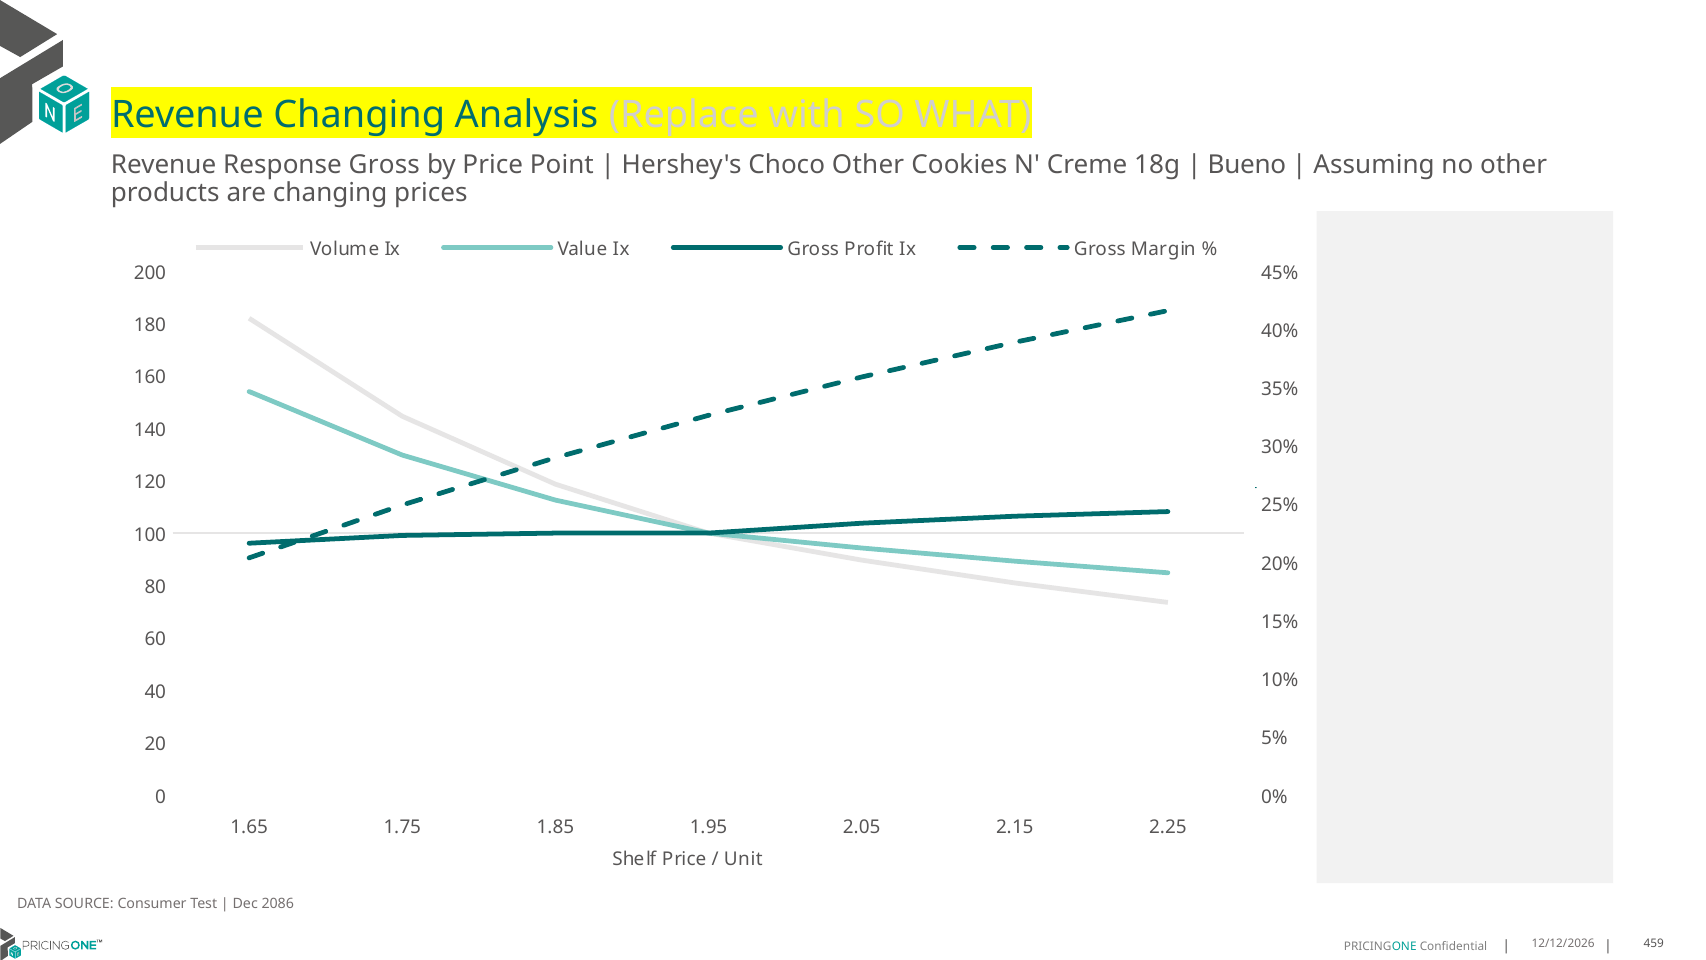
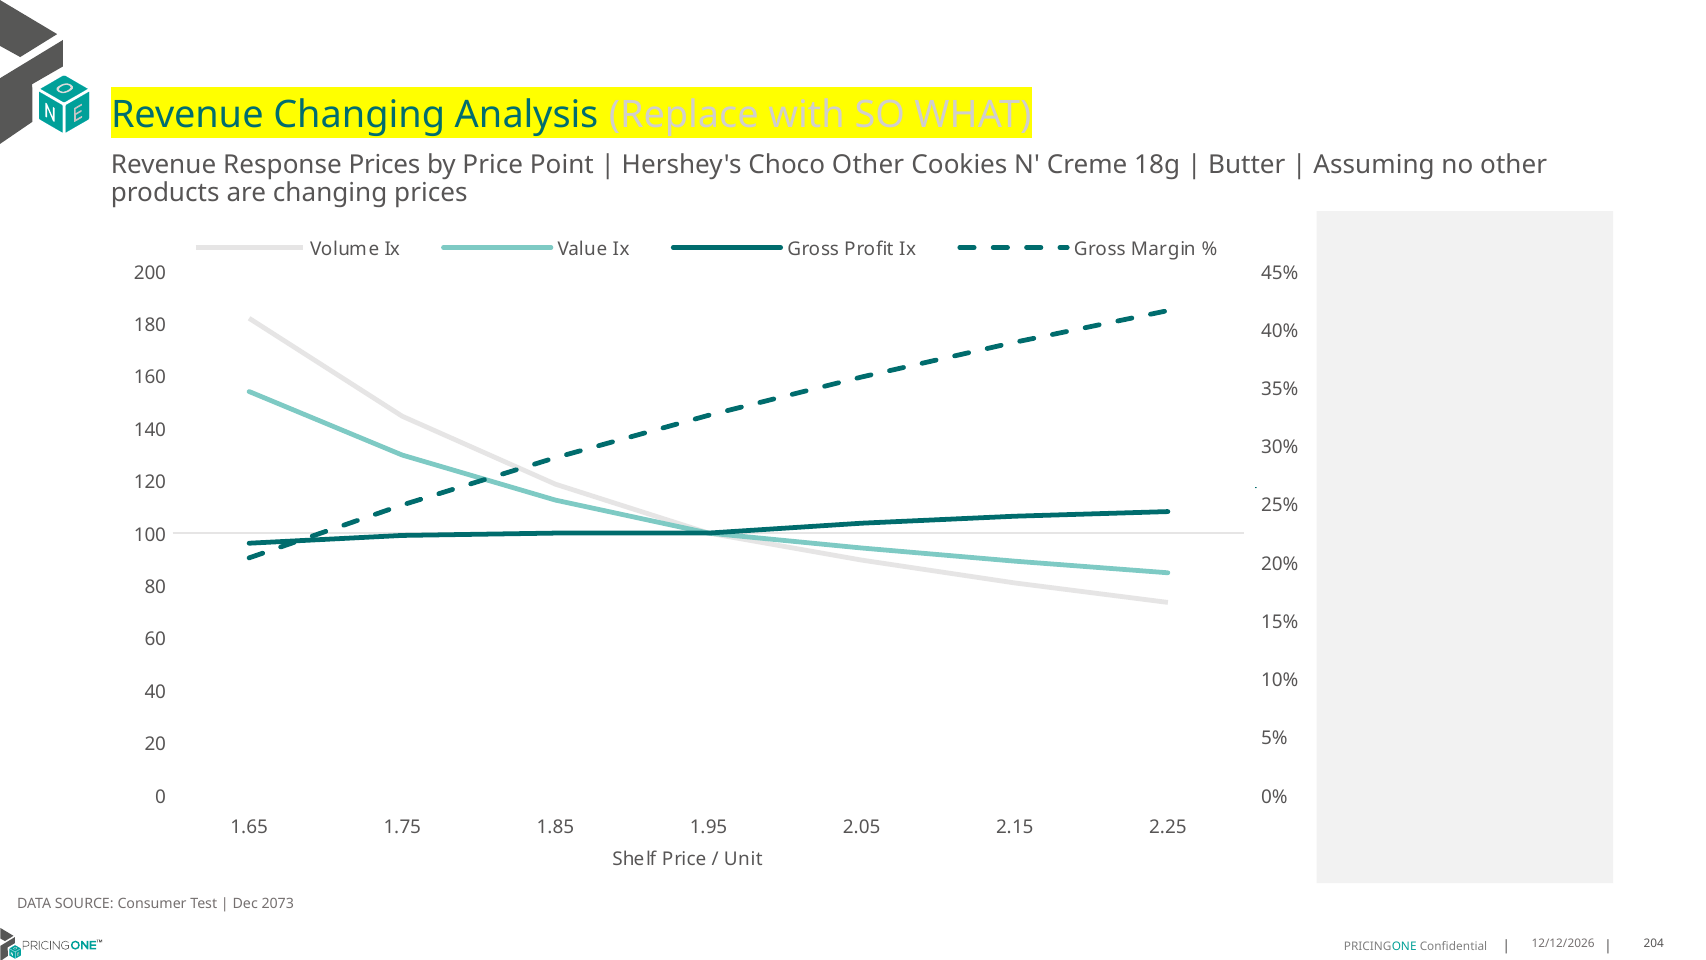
Response Gross: Gross -> Prices (385, 165)
Bueno: Bueno -> Butter (1247, 165)
2086: 2086 -> 2073 (278, 904)
459: 459 -> 204 (1654, 944)
